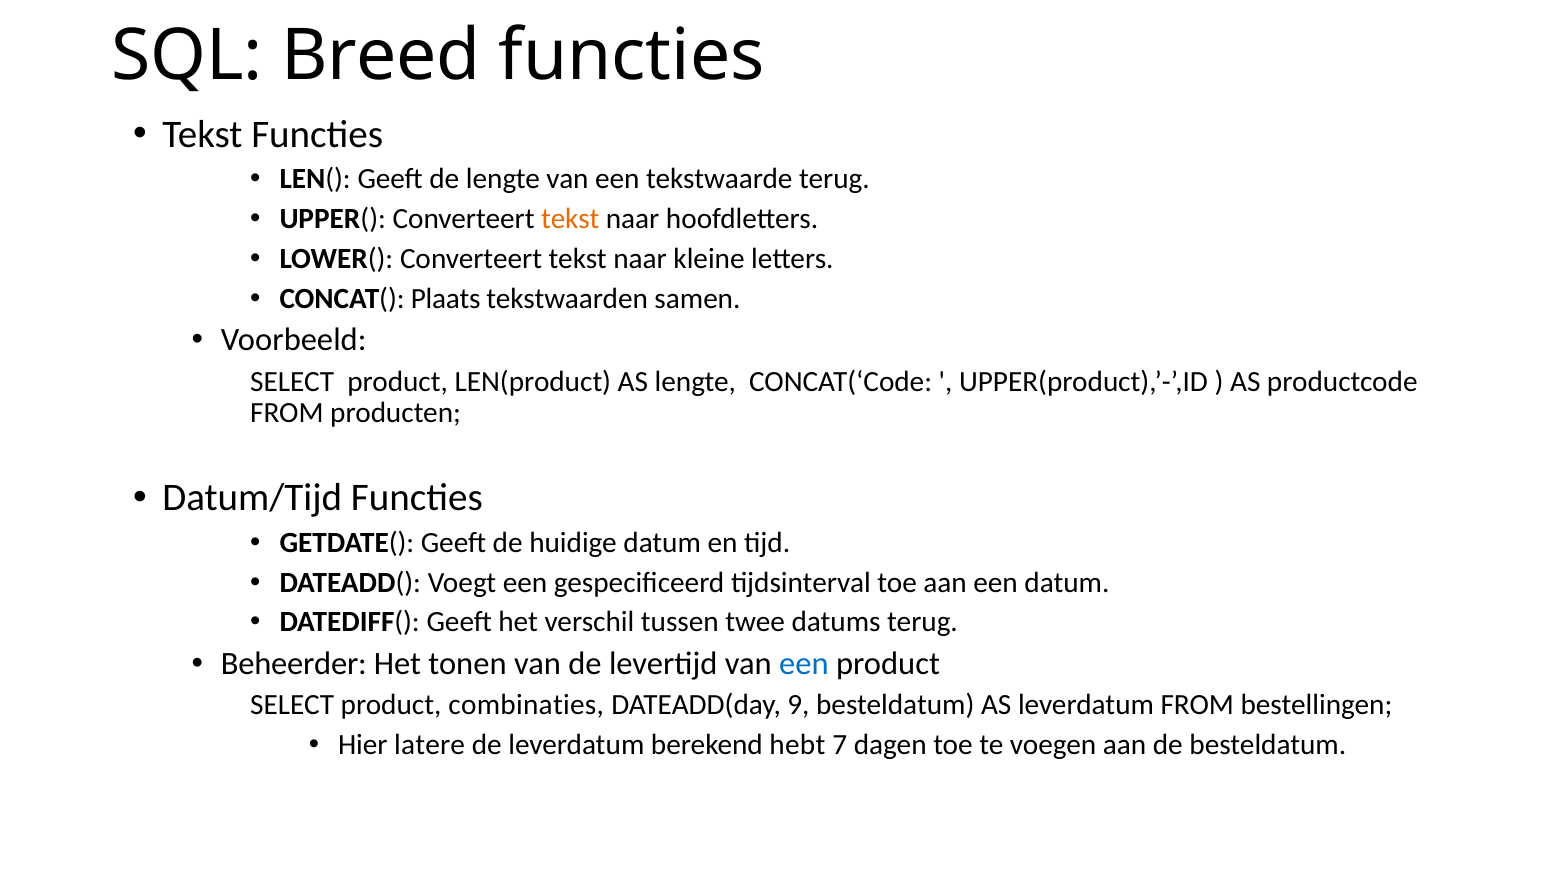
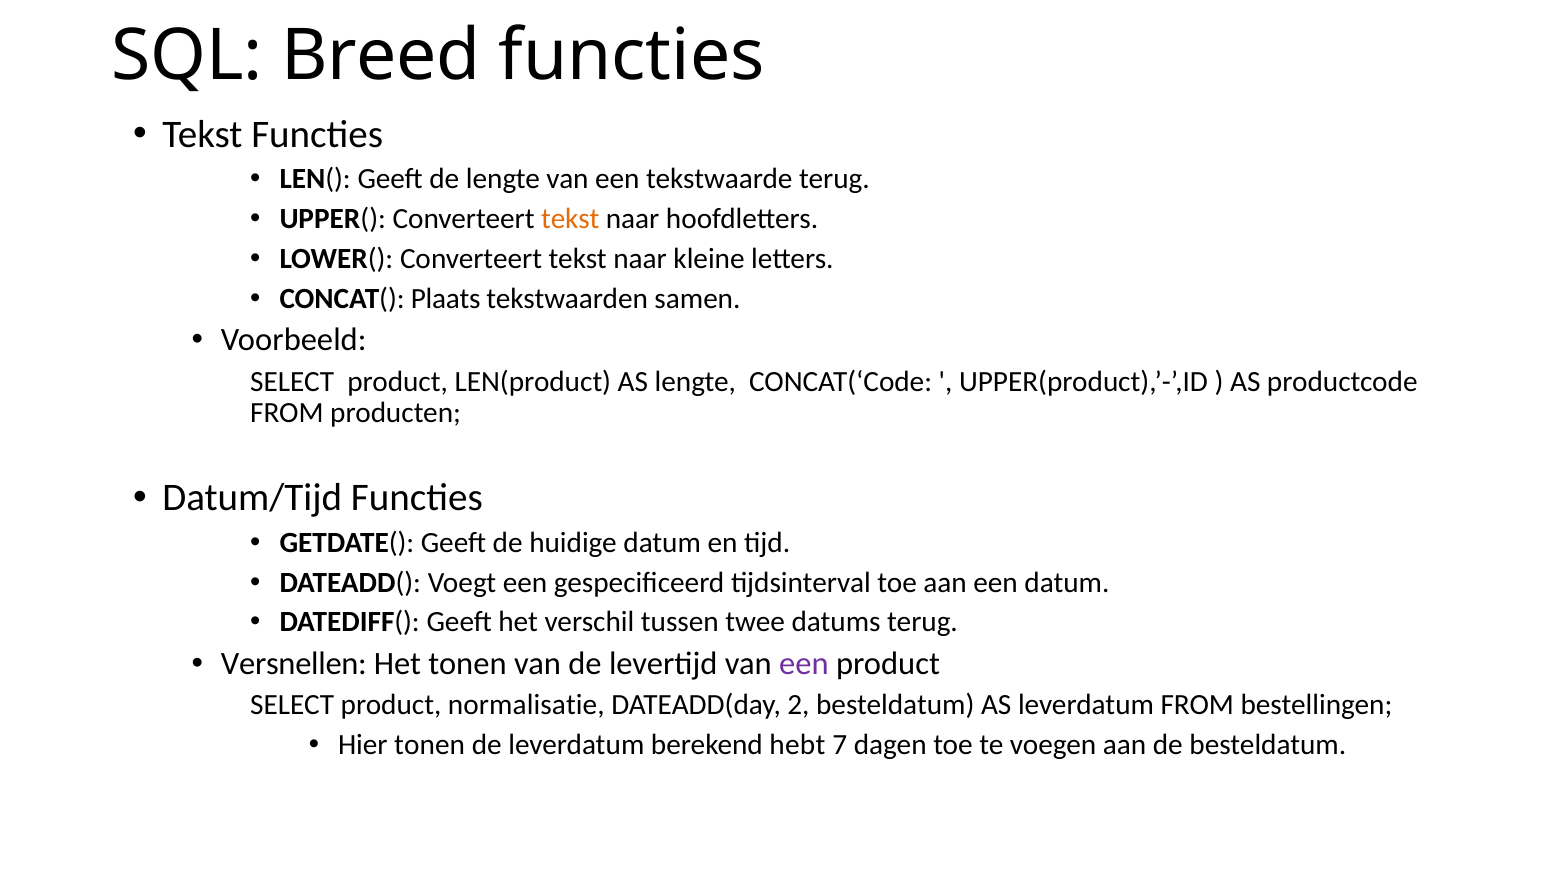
Beheerder: Beheerder -> Versnellen (294, 664)
een colour: blue -> purple (804, 664)
combinaties: combinaties -> normalisatie (526, 705)
9: 9 -> 2 (798, 705)
Hier latere: latere -> tonen (430, 745)
